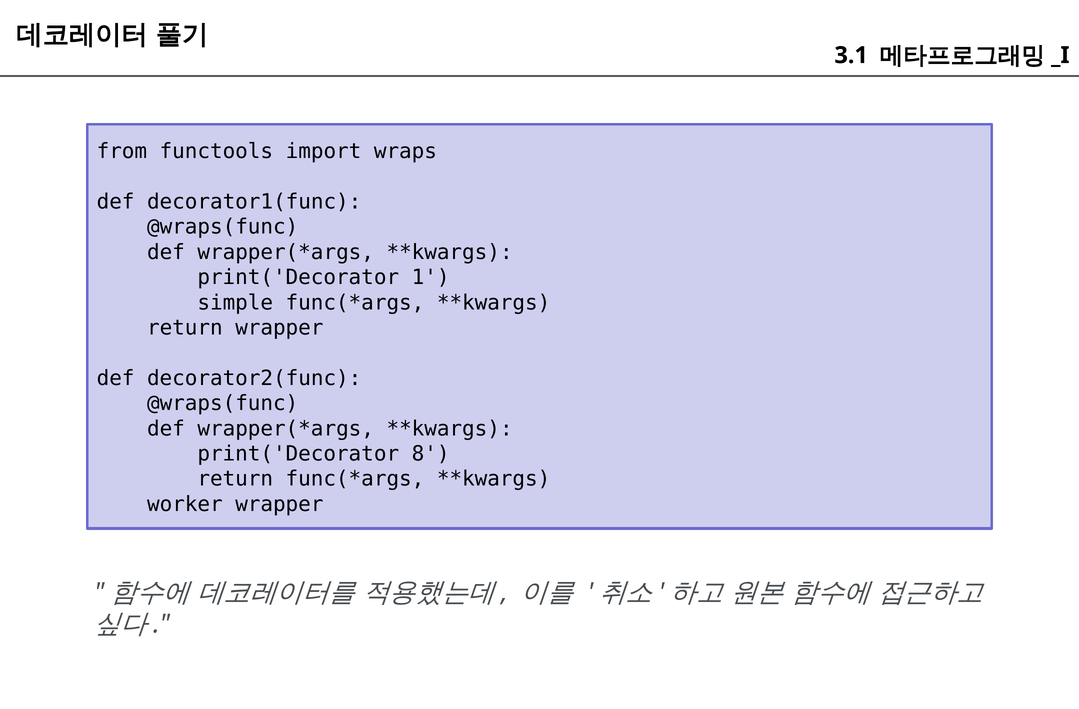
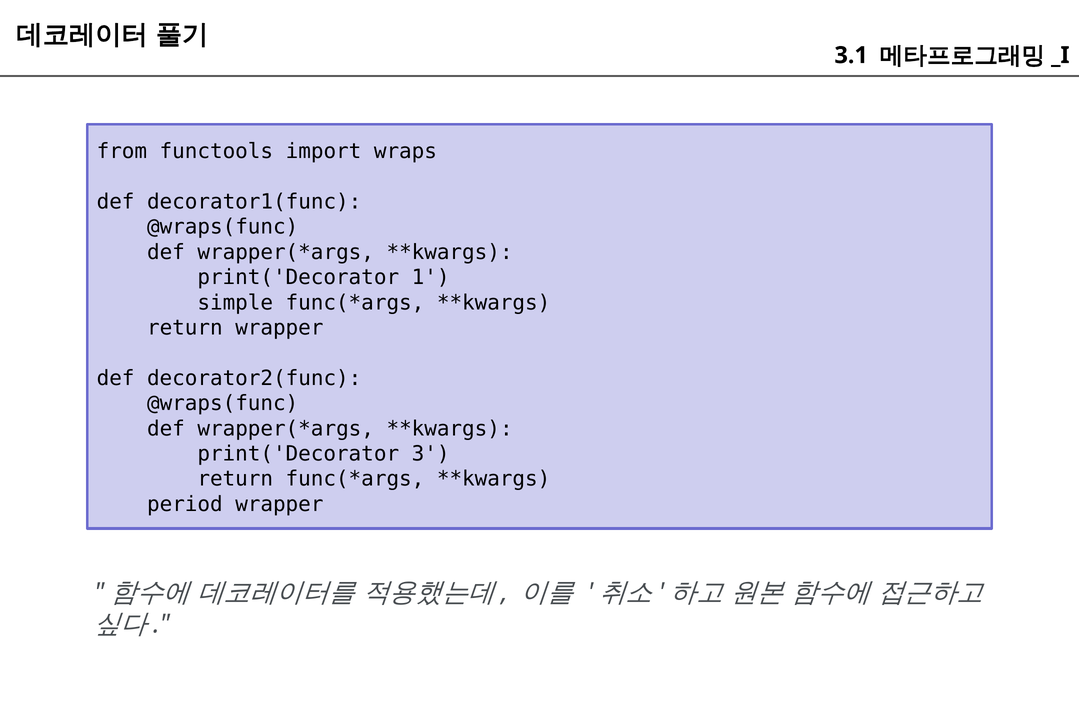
8: 8 -> 3 (431, 454)
worker: worker -> period (185, 504)
